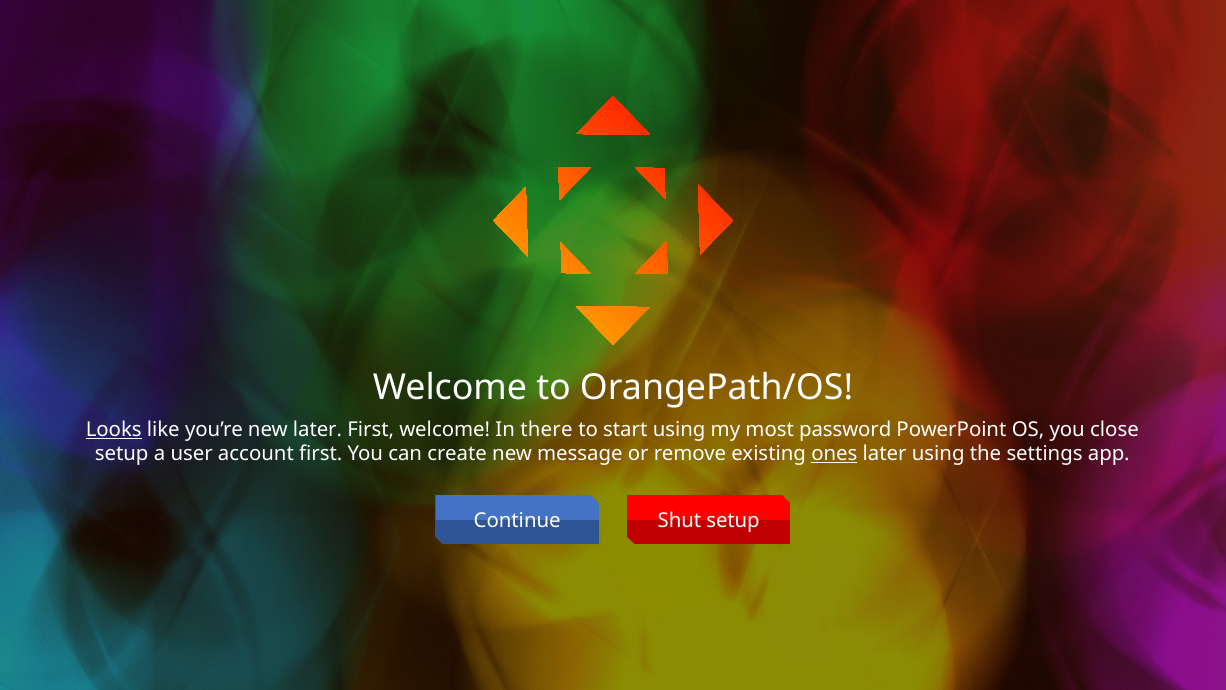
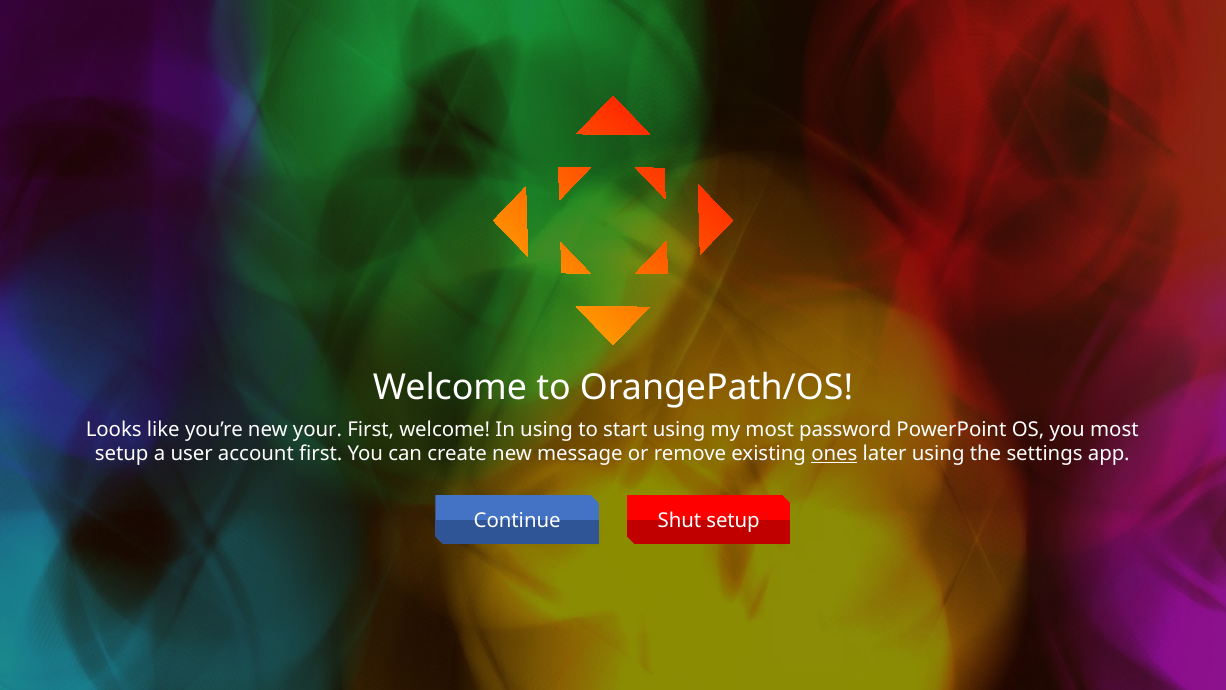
Looks underline: present -> none (114, 429)
new later: later -> your (317, 429)
In there: there -> using (547, 429)
you close: close -> most (1114, 429)
